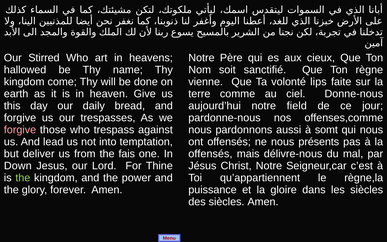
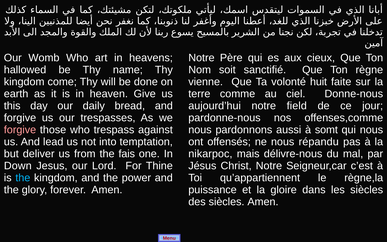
Stirred: Stirred -> Womb (44, 58)
lips: lips -> huit (319, 82)
présents: présents -> répandu (319, 142)
offensés: offensés -> nikarpoc (210, 154)
the colour: light green -> light blue (23, 178)
